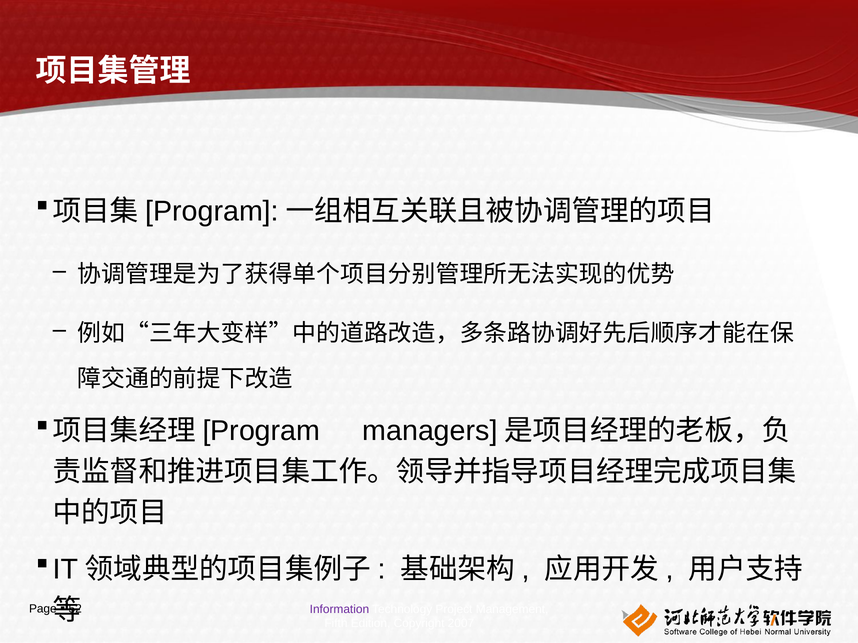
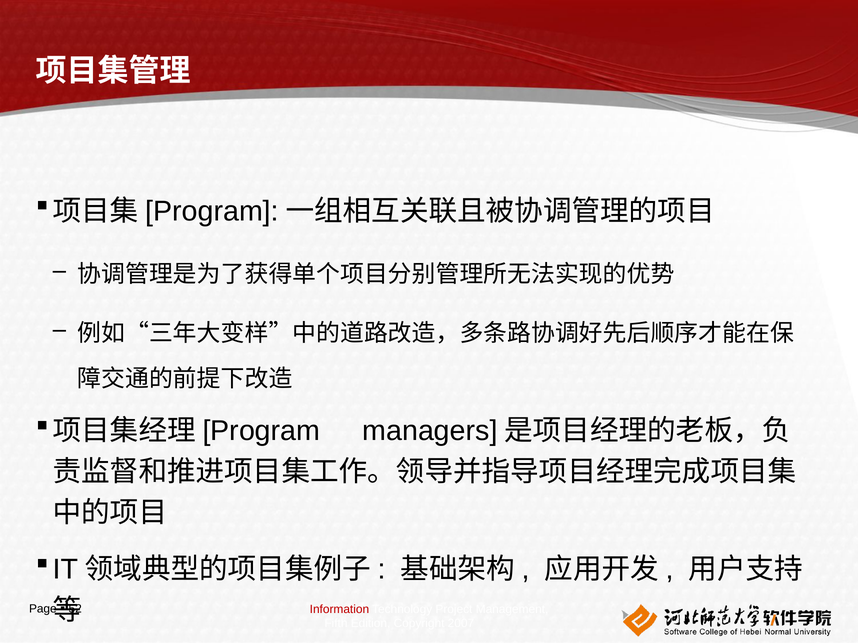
Information colour: purple -> red (339, 610)
